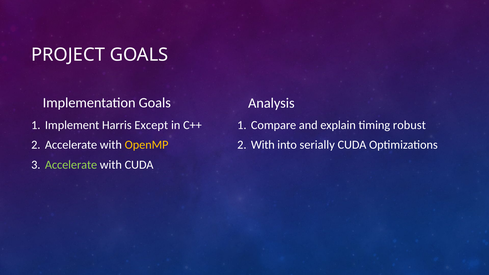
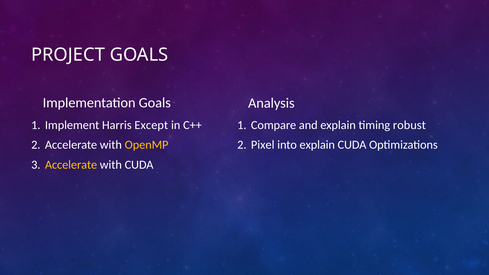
With: With -> Pixel (263, 145)
into serially: serially -> explain (317, 145)
Accelerate colour: light green -> yellow (71, 165)
